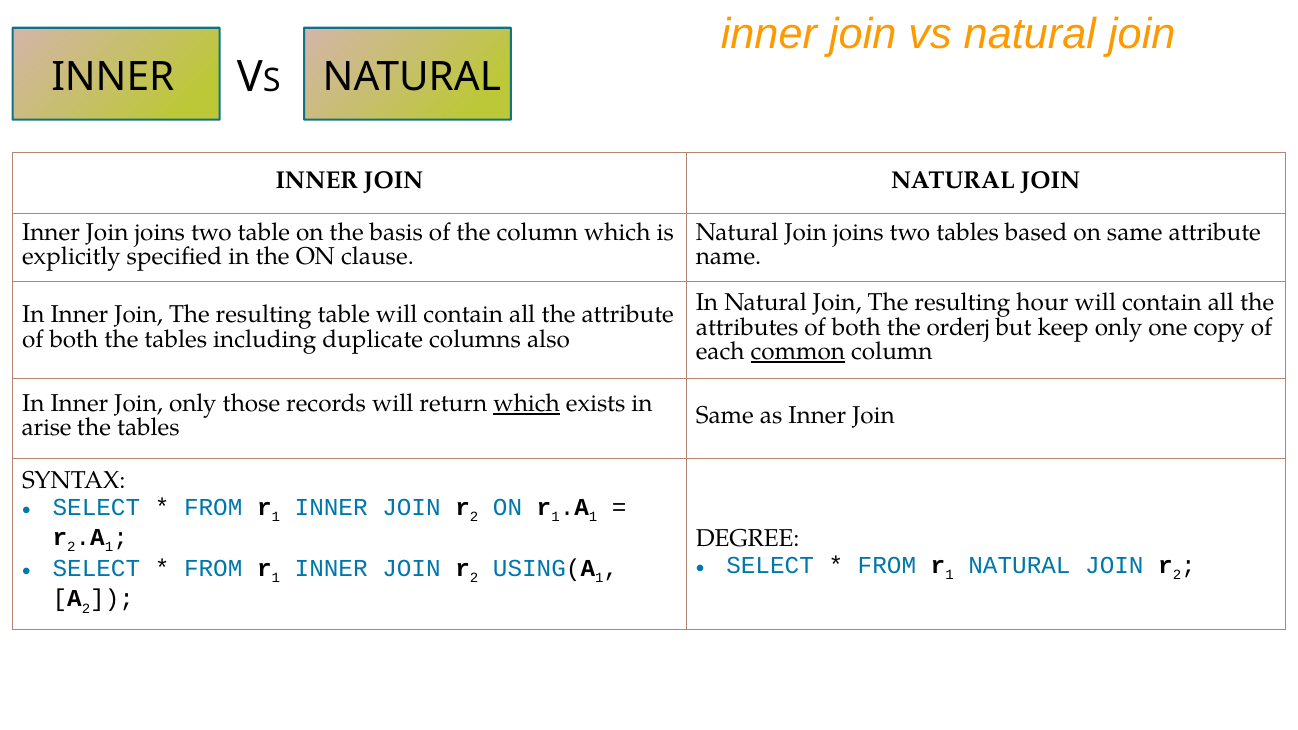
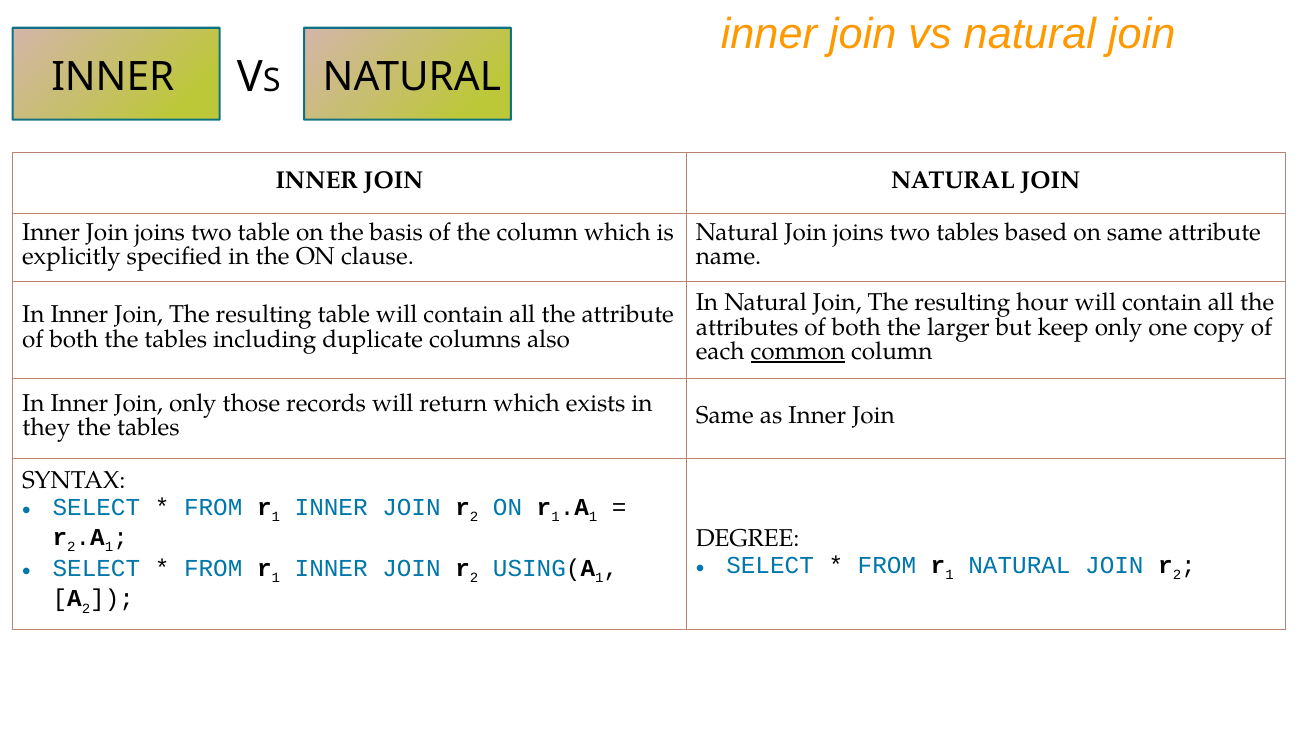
orderj: orderj -> larger (958, 327)
which underline: present -> none (527, 403)
arise: arise -> they (46, 428)
